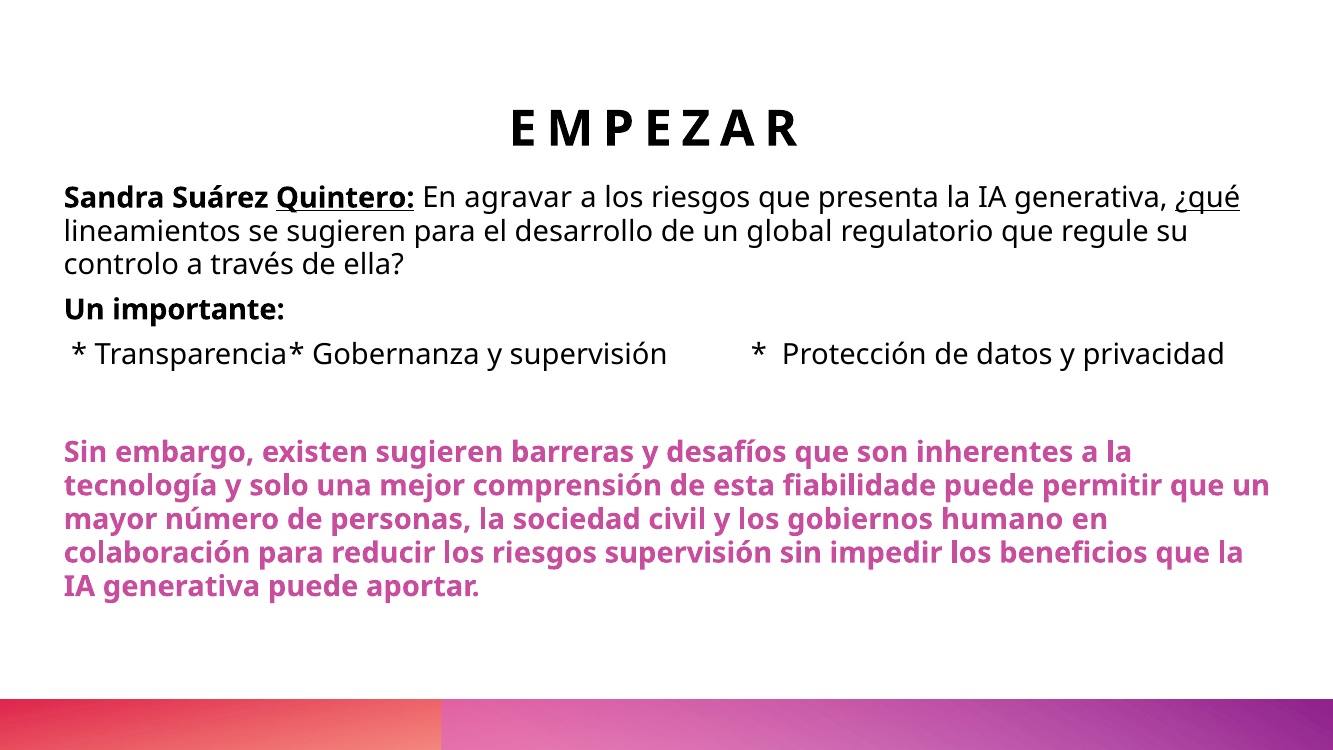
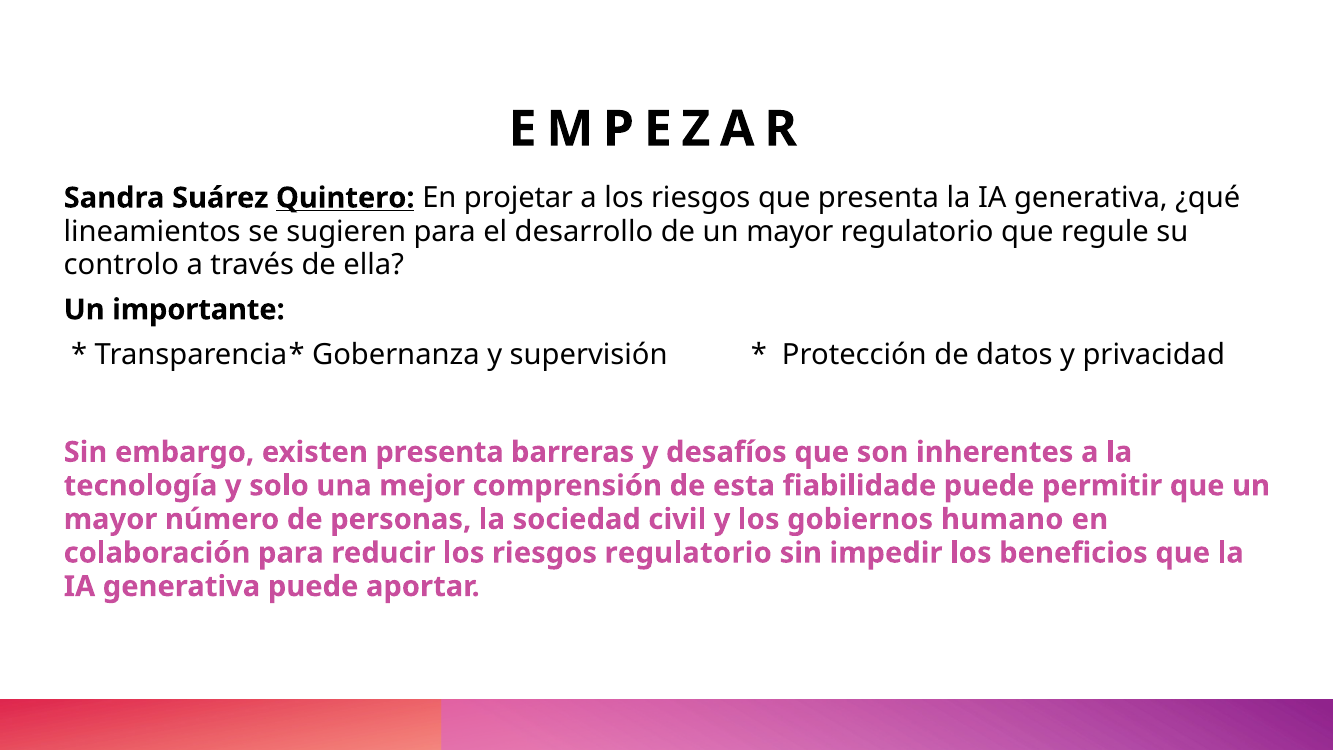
agravar: agravar -> projetar (518, 198)
¿qué underline: present -> none (1208, 198)
de un global: global -> mayor (790, 231)
existen sugieren: sugieren -> presenta (440, 452)
riesgos supervisión: supervisión -> regulatorio (688, 553)
